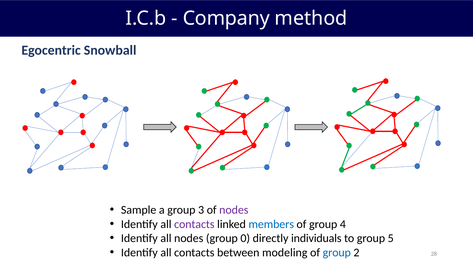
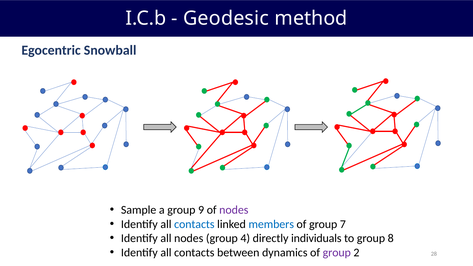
Company: Company -> Geodesic (226, 18)
3: 3 -> 9 (201, 210)
contacts colour: purple -> blue (194, 224)
4: 4 -> 7 (343, 224)
0: 0 -> 4 (245, 238)
5: 5 -> 8 (391, 238)
modeling: modeling -> dynamics (285, 253)
group colour: blue -> purple (337, 253)
